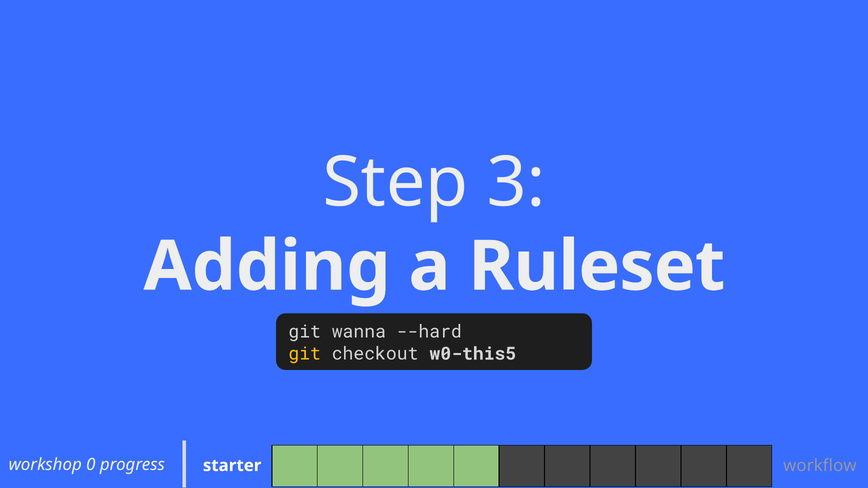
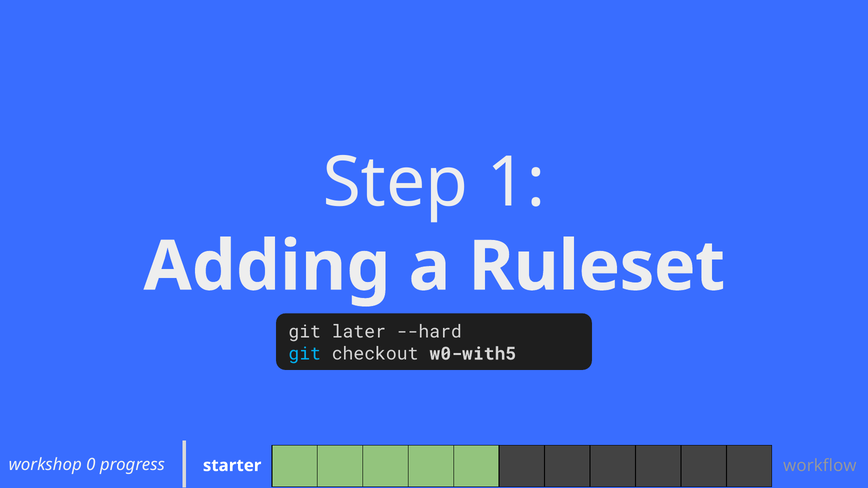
Step 3: 3 -> 1 (516, 183)
wanna: wanna -> later (359, 332)
git colour: yellow -> light blue (305, 354)
w0-this5: w0-this5 -> w0-with5 (473, 354)
